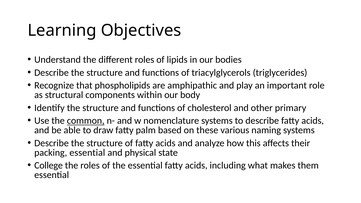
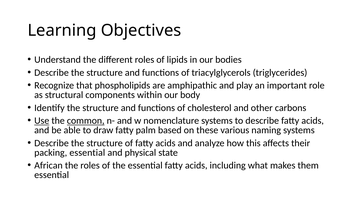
primary: primary -> carbons (291, 108)
Use underline: none -> present (42, 121)
College: College -> African (48, 166)
